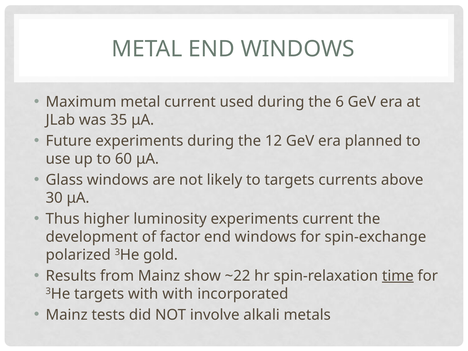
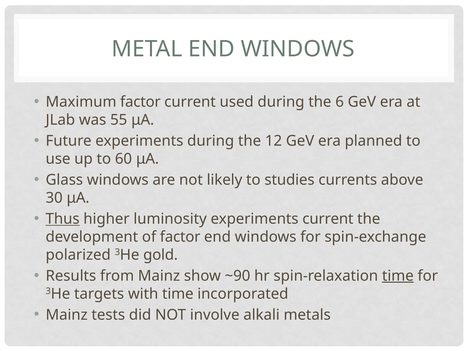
Maximum metal: metal -> factor (140, 102)
35: 35 -> 55 (119, 120)
to targets: targets -> studies (290, 180)
Thus underline: none -> present (63, 219)
~22: ~22 -> ~90 (238, 276)
with with: with -> time (178, 294)
